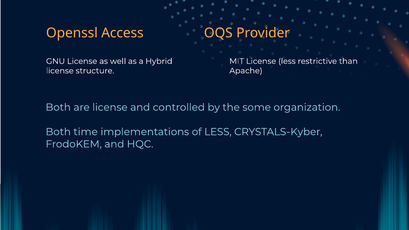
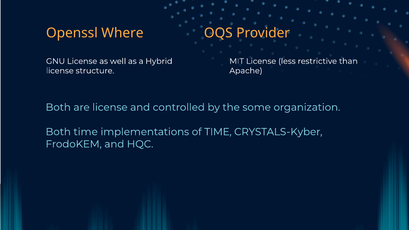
Access: Access -> Where (122, 33)
of LESS: LESS -> TIME (218, 132)
